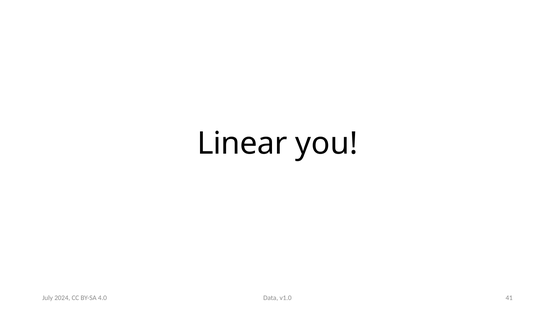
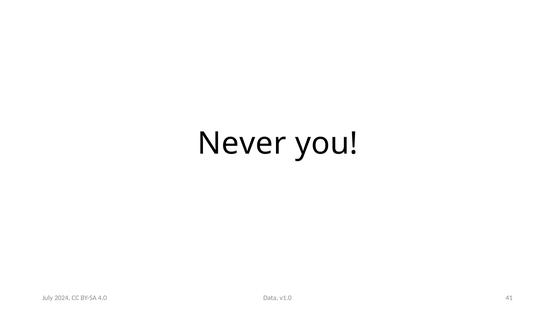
Linear: Linear -> Never (242, 144)
